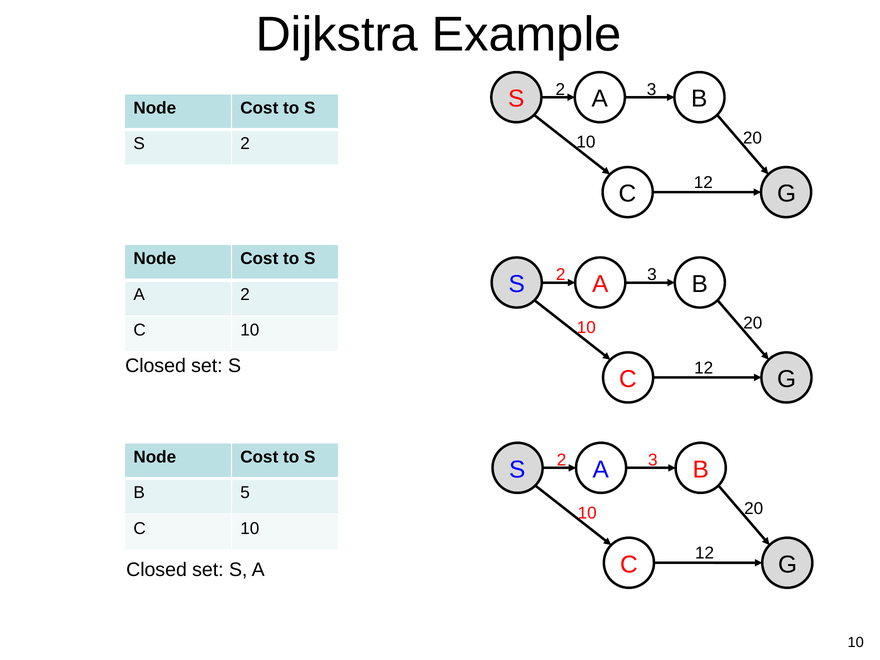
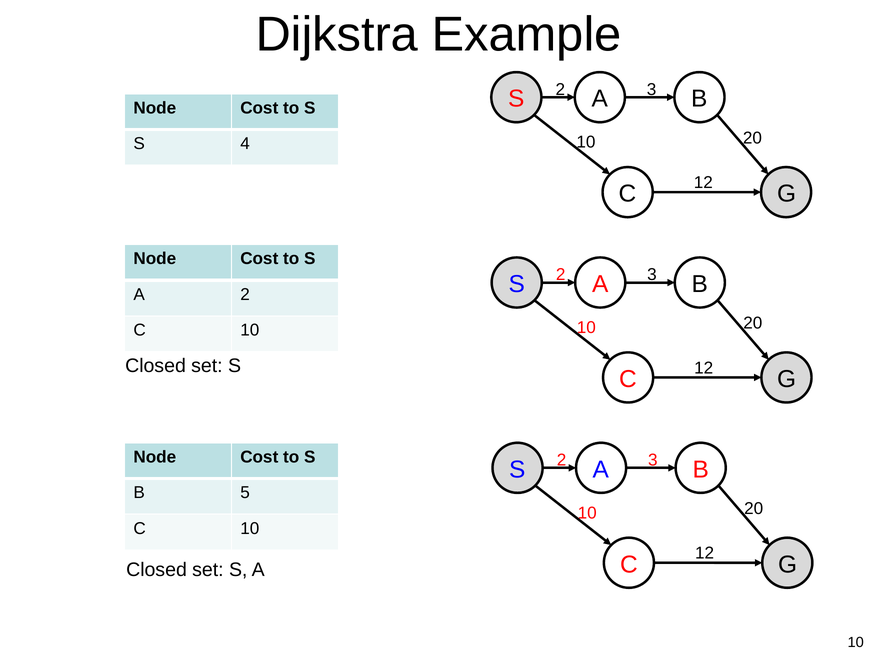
S 2: 2 -> 4 (245, 144)
